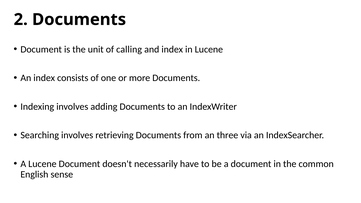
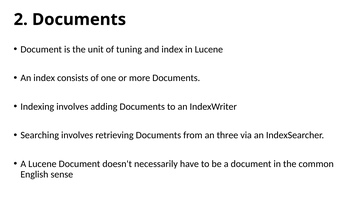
calling: calling -> tuning (129, 49)
